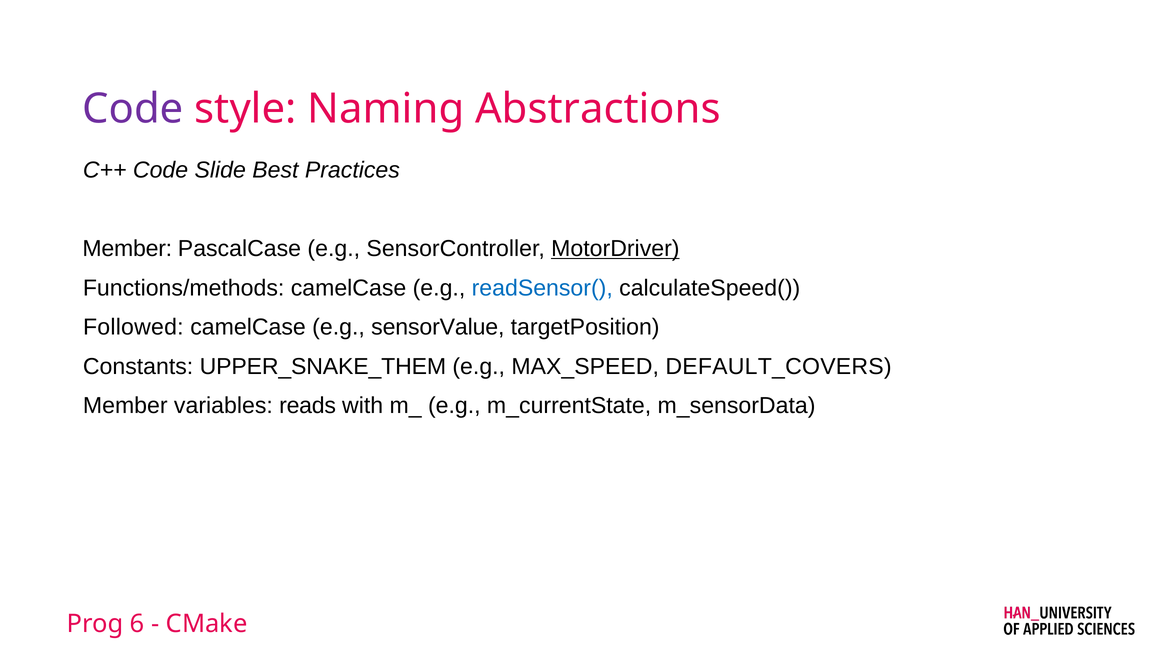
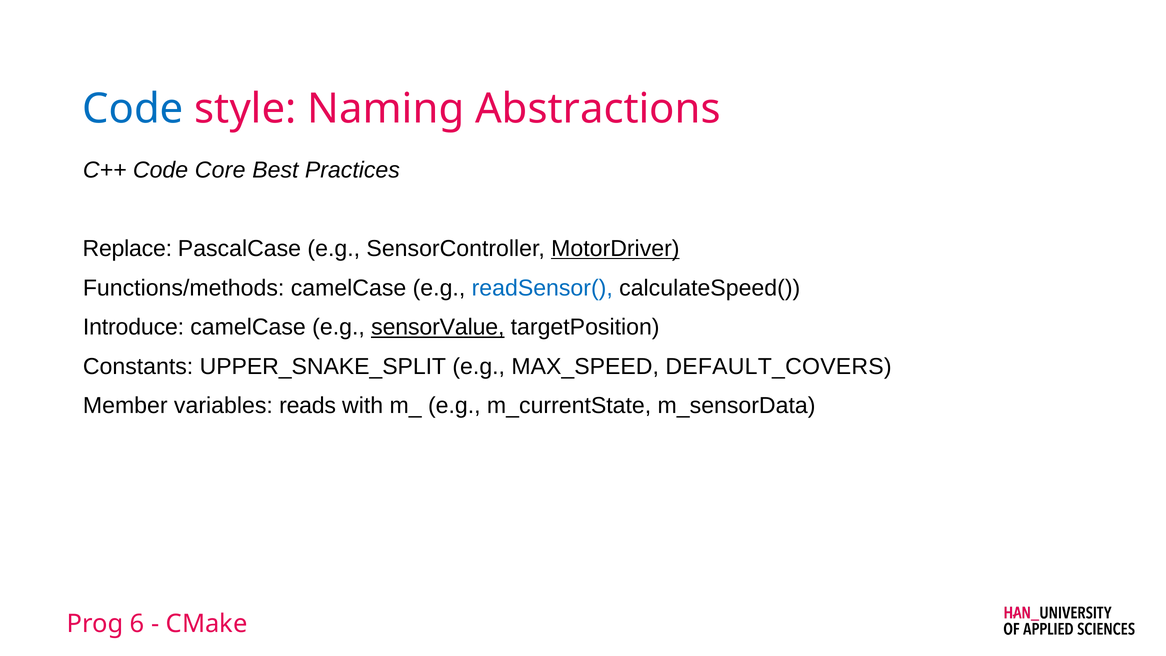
Code colour: purple -> blue (133, 109)
Slide: Slide -> Core (220, 170)
Member: Member -> Replace (127, 249)
Followed: Followed -> Introduce (134, 327)
sensorValue underline: none -> present (438, 327)
UPPER_SNAKE_THEM: UPPER_SNAKE_THEM -> UPPER_SNAKE_SPLIT (323, 366)
